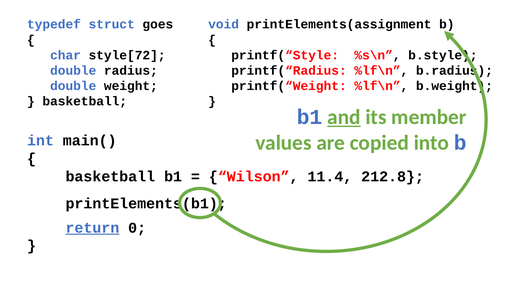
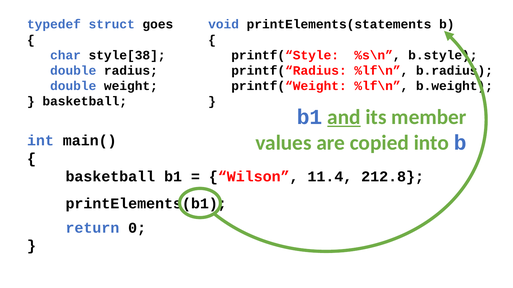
printElements(assignment: printElements(assignment -> printElements(statements (339, 24)
style[72: style[72 -> style[38 (127, 55)
return underline: present -> none (92, 228)
